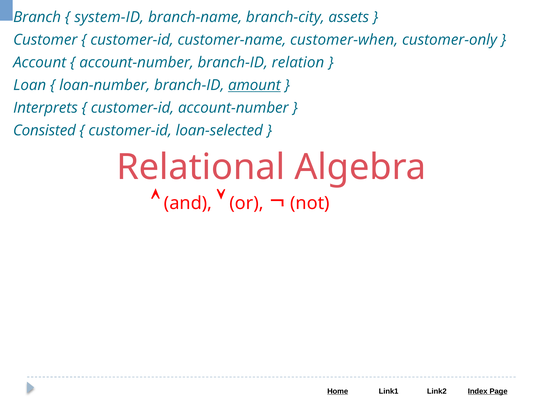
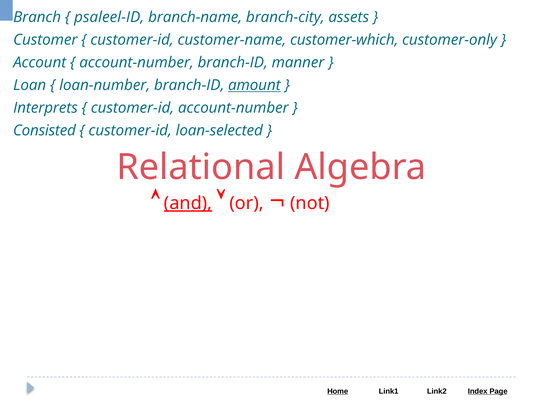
system-ID: system-ID -> psaleel-ID (109, 17)
customer-when: customer-when -> customer-which (344, 40)
relation: relation -> manner (298, 63)
and underline: none -> present (188, 203)
